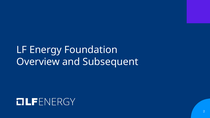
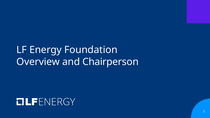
Subsequent: Subsequent -> Chairperson (110, 62)
